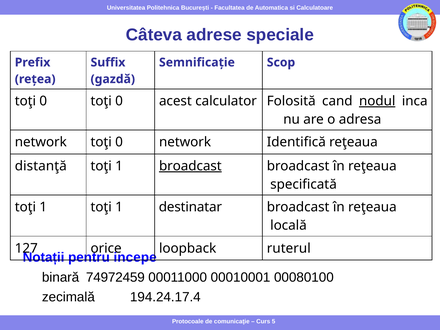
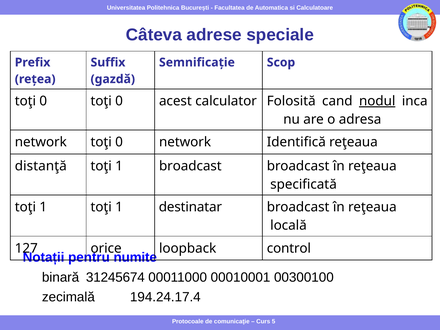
broadcast underline: present -> none (190, 166)
ruterul: ruterul -> control (289, 248)
incepe: incepe -> numite (135, 257)
74972459: 74972459 -> 31245674 (115, 277)
00080100: 00080100 -> 00300100 (304, 277)
